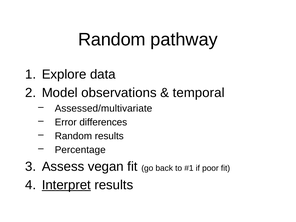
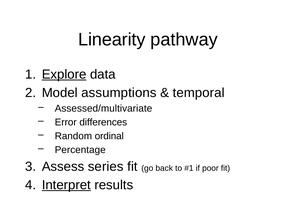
Random: Random -> Linearity (112, 39)
Explore underline: none -> present (64, 74)
observations: observations -> assumptions (119, 93)
Random results: results -> ordinal (109, 136)
vegan: vegan -> series (106, 167)
